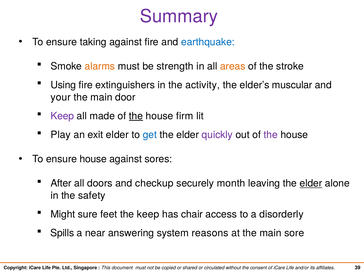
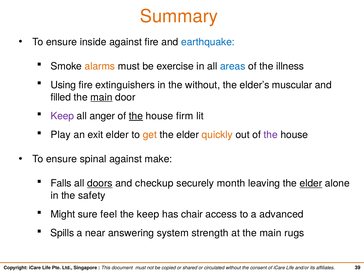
Summary colour: purple -> orange (179, 16)
taking: taking -> inside (93, 42)
strength: strength -> exercise (175, 66)
areas colour: orange -> blue (233, 66)
stroke: stroke -> illness (290, 66)
the activity: activity -> without (203, 85)
your: your -> filled (61, 97)
main underline: none -> present (101, 97)
made: made -> anger (102, 116)
get colour: blue -> orange (150, 135)
quickly colour: purple -> orange (217, 135)
ensure house: house -> spinal (93, 159)
sores: sores -> make (158, 159)
After: After -> Falls (61, 183)
doors underline: none -> present (100, 183)
feet: feet -> feel (109, 214)
disorderly: disorderly -> advanced (281, 214)
reasons: reasons -> strength (210, 233)
sore: sore -> rugs (294, 233)
